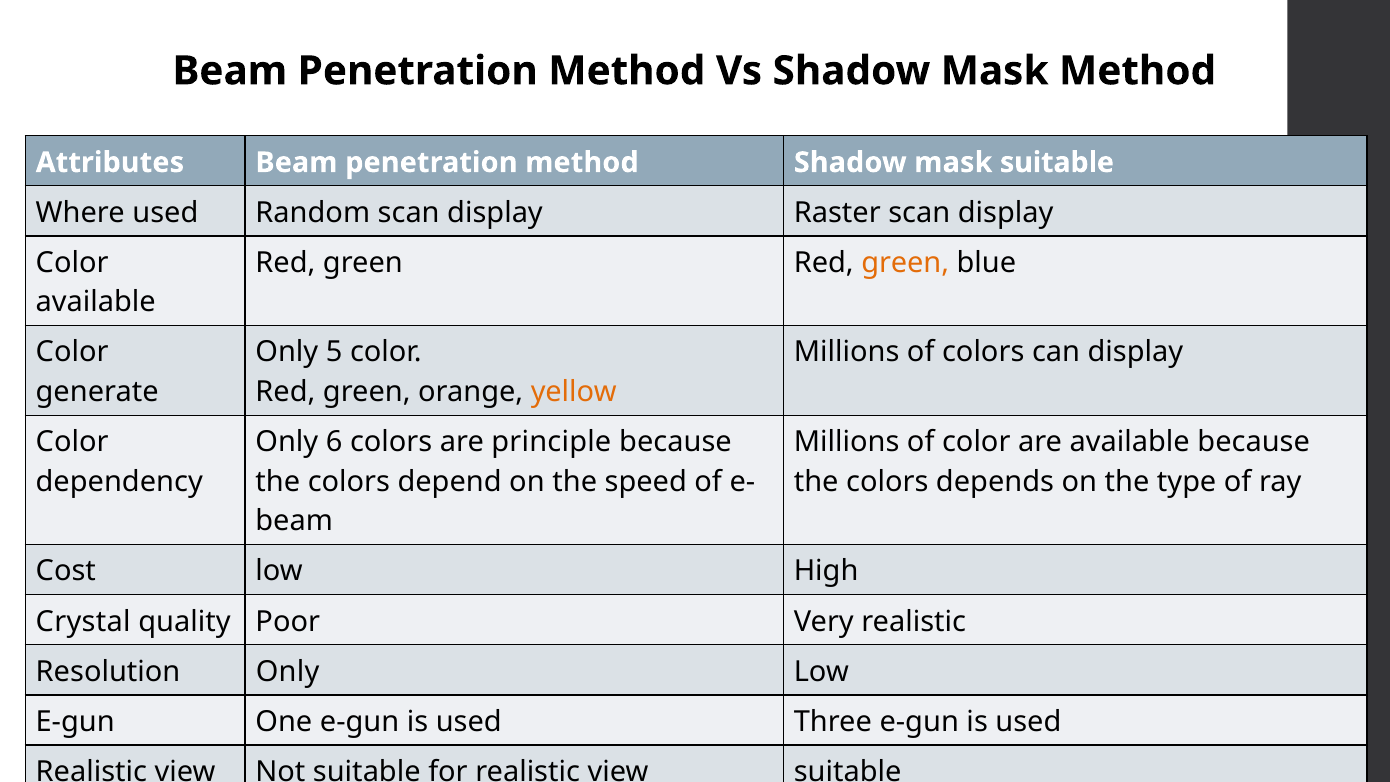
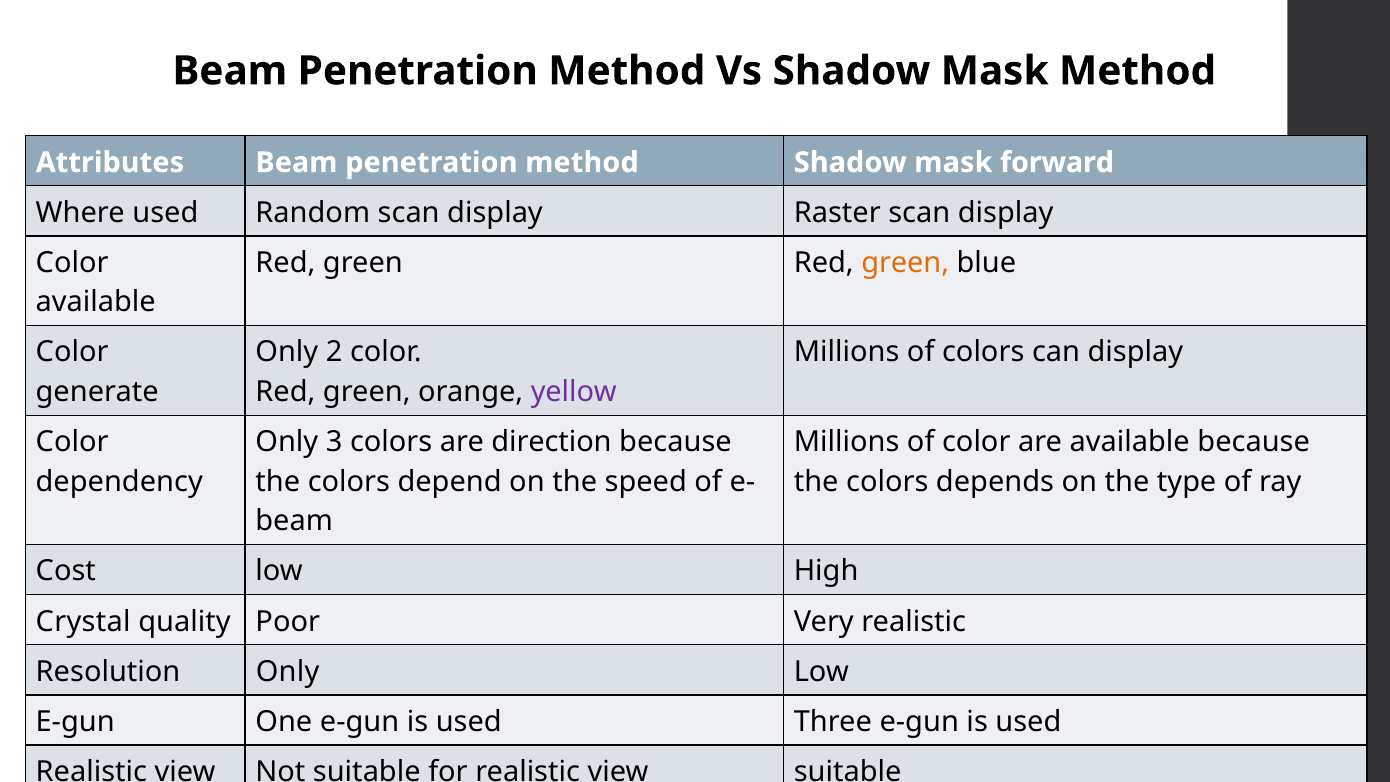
mask suitable: suitable -> forward (1057, 163)
5: 5 -> 2 (334, 352)
yellow colour: orange -> purple (574, 392)
6: 6 -> 3 (334, 442)
principle: principle -> direction (552, 442)
